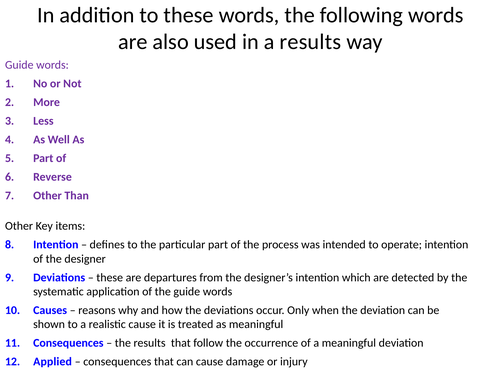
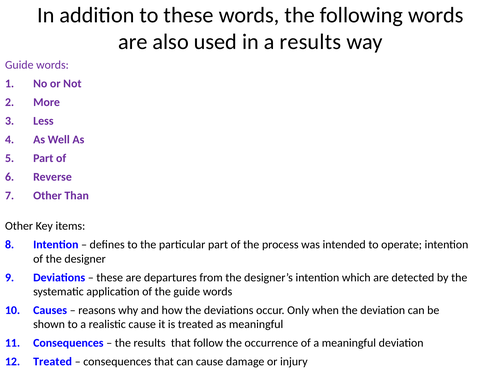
Applied: Applied -> Treated (53, 362)
